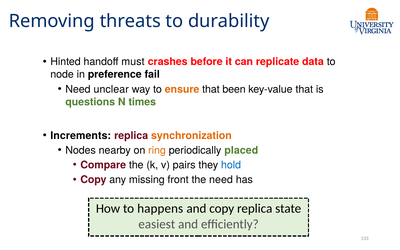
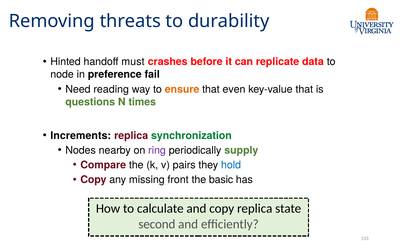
unclear: unclear -> reading (111, 89)
been: been -> even (234, 89)
synchronization colour: orange -> green (191, 136)
ring colour: orange -> purple (157, 150)
placed: placed -> supply (241, 150)
the need: need -> basic (221, 180)
happens: happens -> calculate (160, 208)
easiest: easiest -> second (157, 224)
